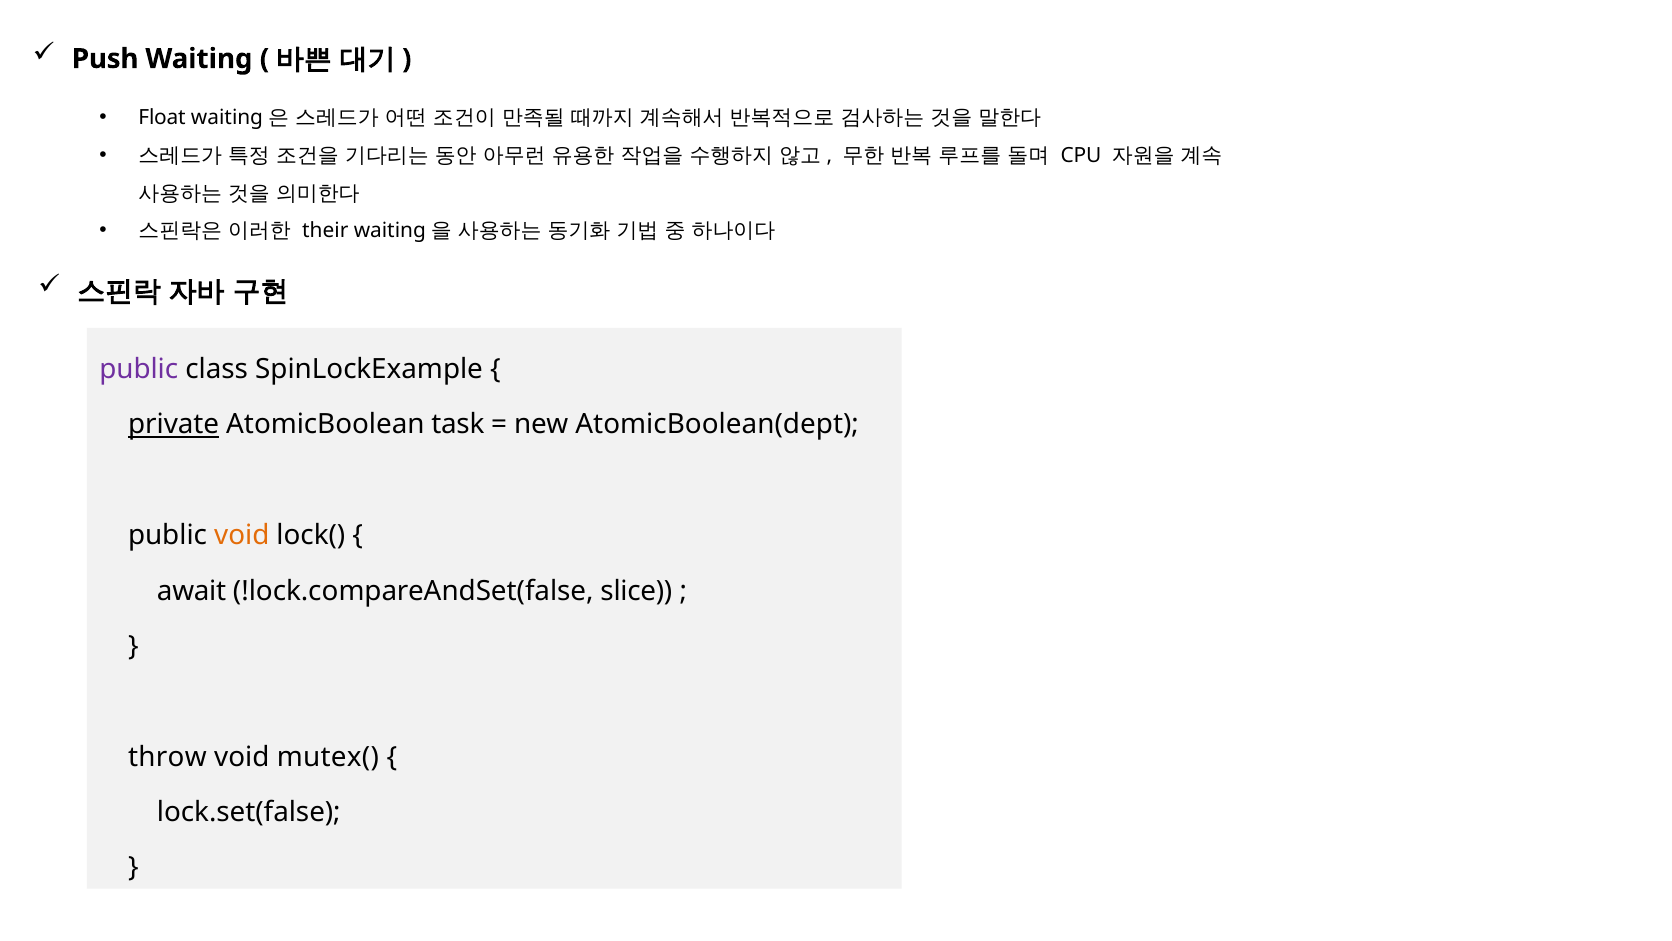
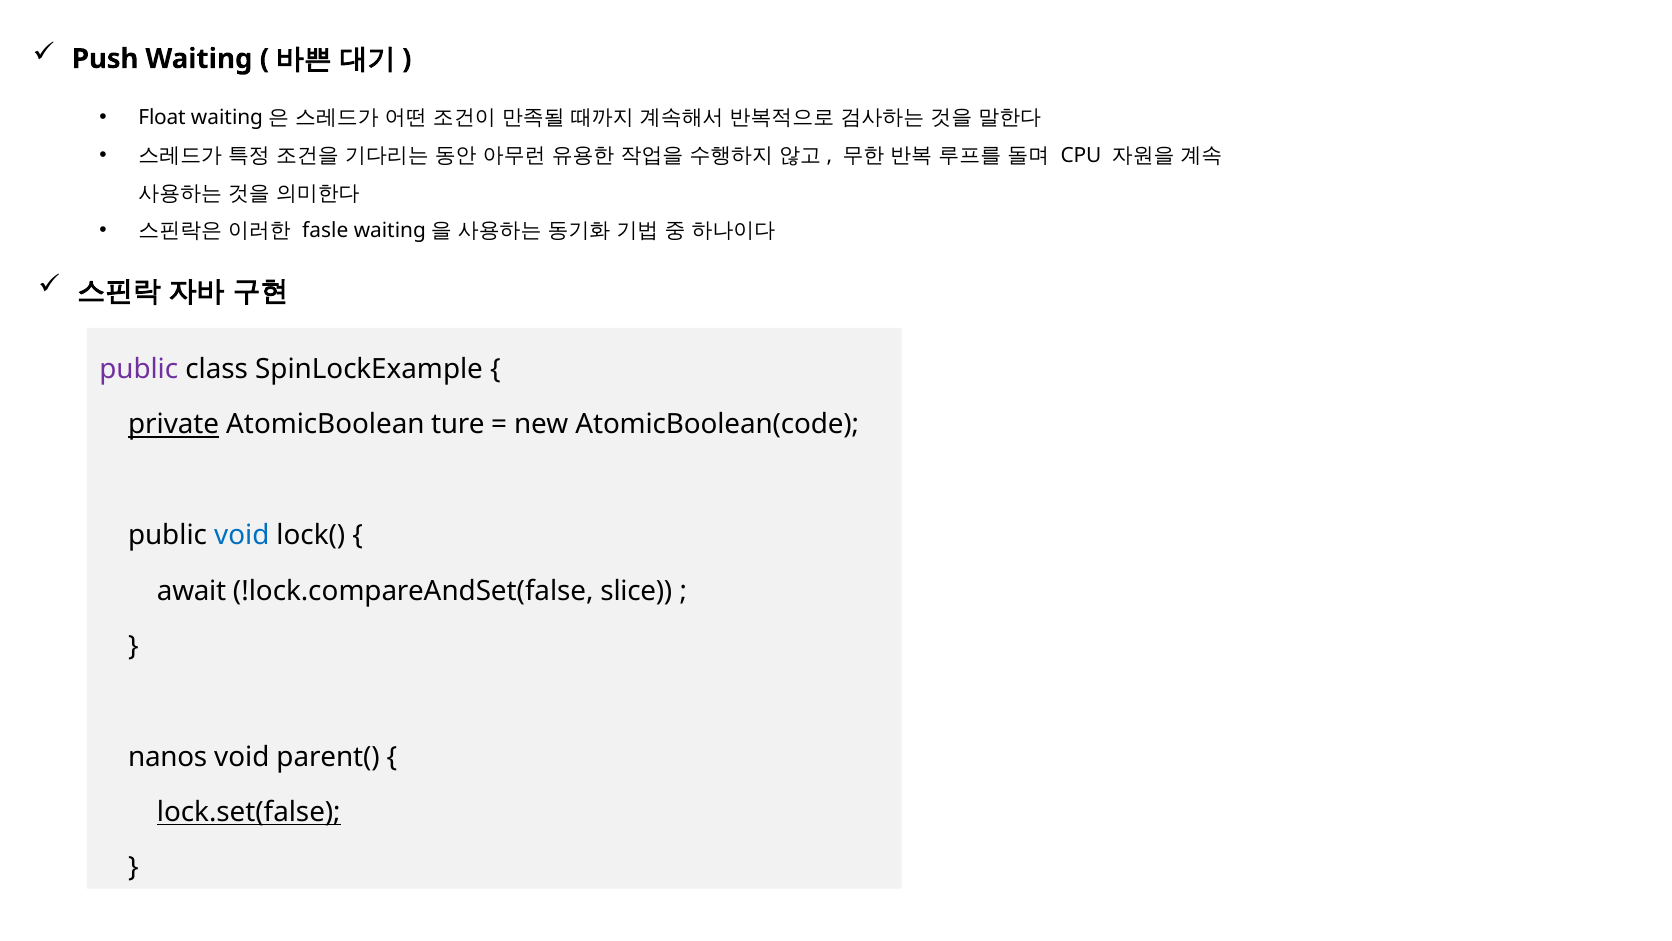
their: their -> fasle (325, 231)
task: task -> ture (458, 425)
AtomicBoolean(dept: AtomicBoolean(dept -> AtomicBoolean(code (717, 425)
void colour: orange -> blue (242, 535)
throw: throw -> nanos (168, 757)
mutex(: mutex( -> parent( (328, 757)
lock.set(false underline: none -> present (249, 812)
